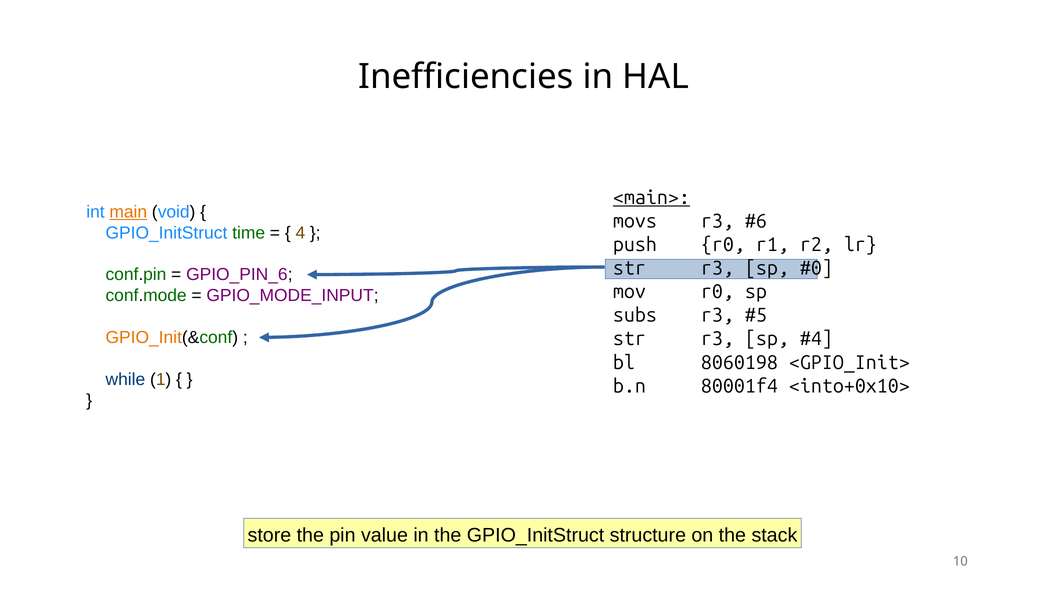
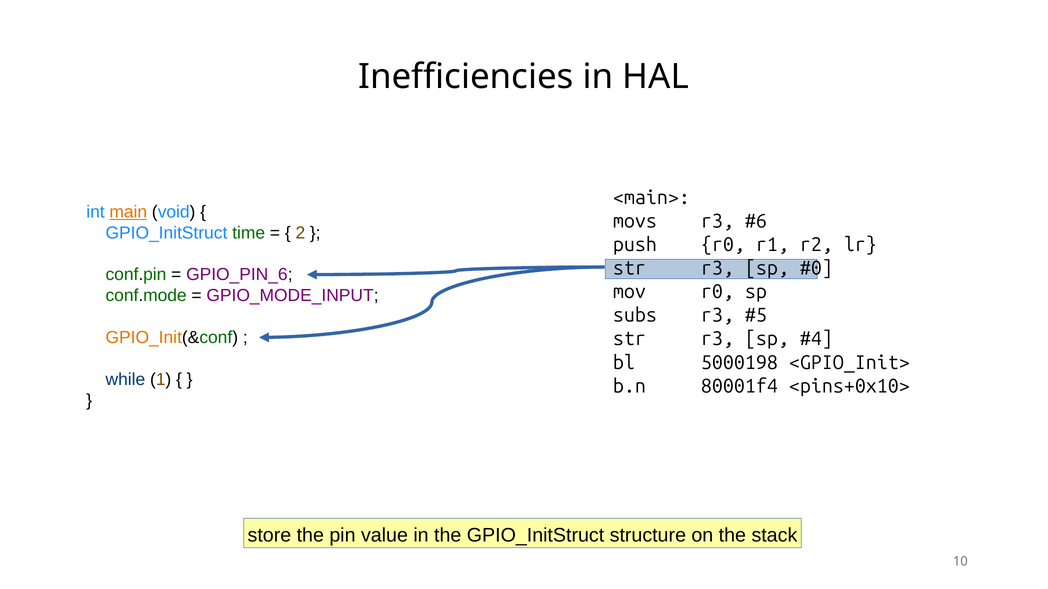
<main> underline: present -> none (651, 198)
4: 4 -> 2 (300, 233)
8060198: 8060198 -> 5000198 (739, 363)
<into+0x10>: <into+0x10> -> <pins+0x10> (849, 386)
